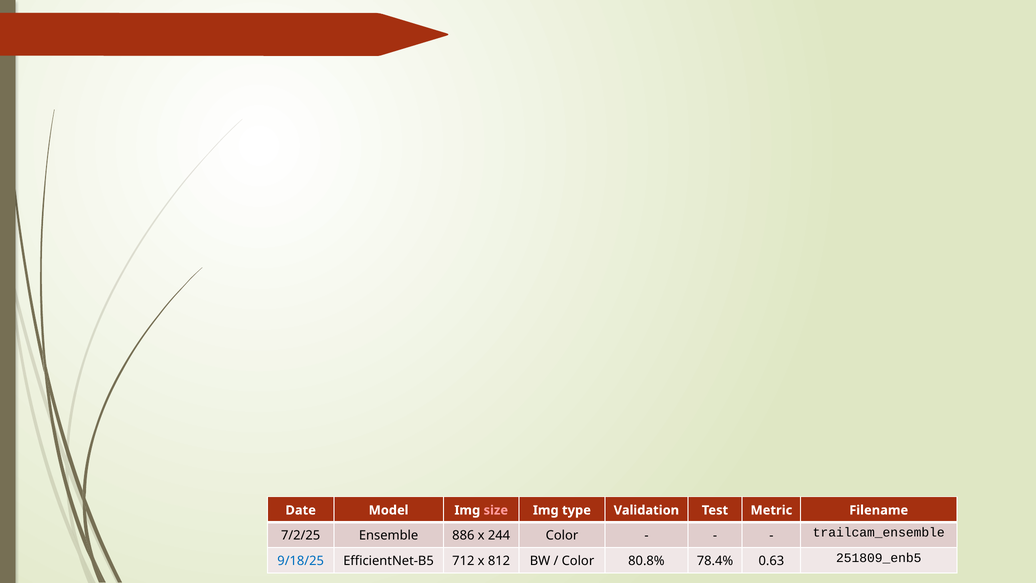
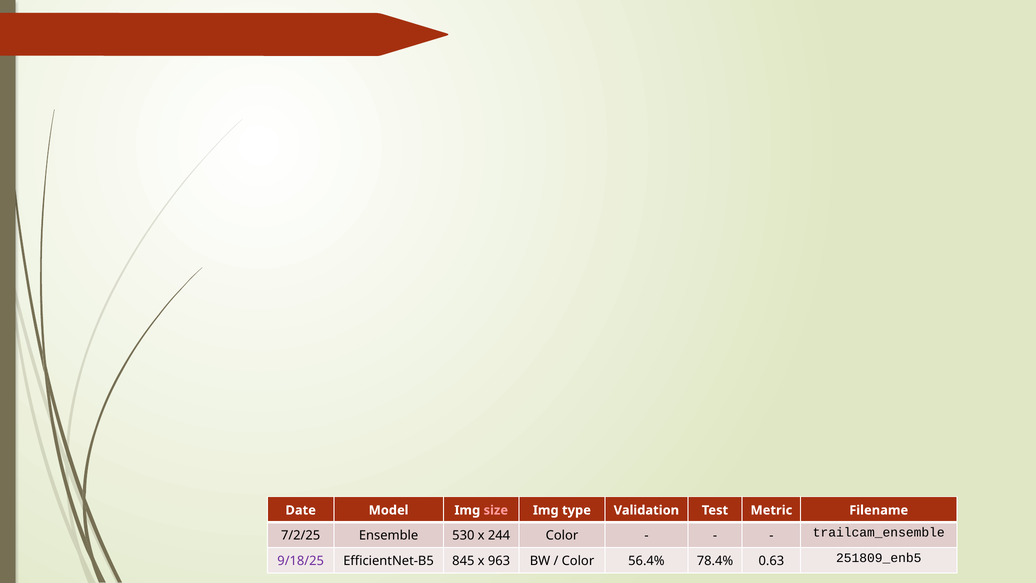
886: 886 -> 530 (463, 535)
9/18/25 colour: blue -> purple (301, 561)
712: 712 -> 845 (463, 561)
812: 812 -> 963 (499, 561)
80.8%: 80.8% -> 56.4% (646, 561)
